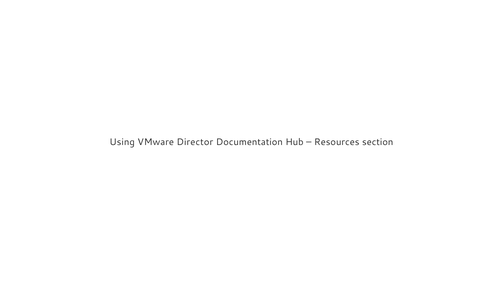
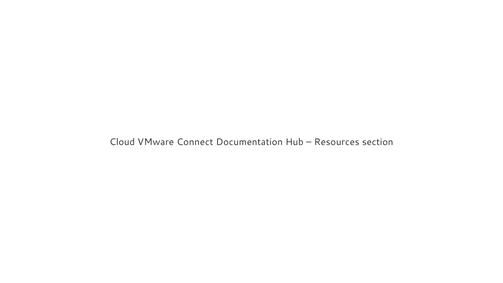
Using: Using -> Cloud (122, 142)
Director: Director -> Connect (195, 142)
